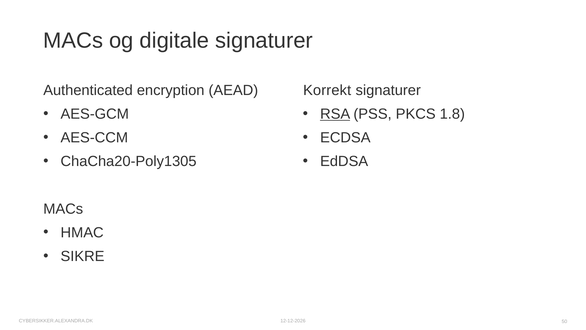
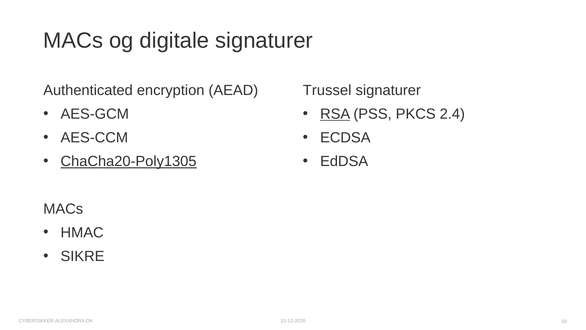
Korrekt: Korrekt -> Trussel (327, 90)
1.8: 1.8 -> 2.4 (452, 114)
ChaCha20-Poly1305 underline: none -> present (129, 161)
